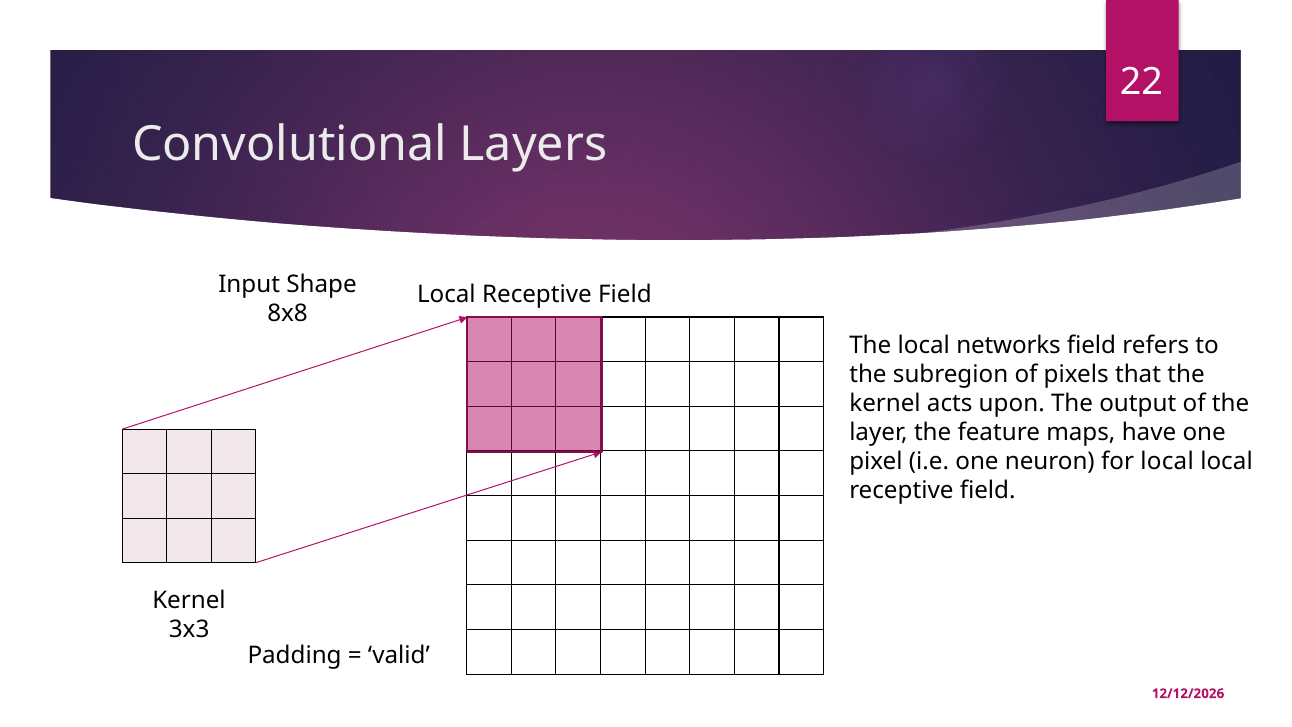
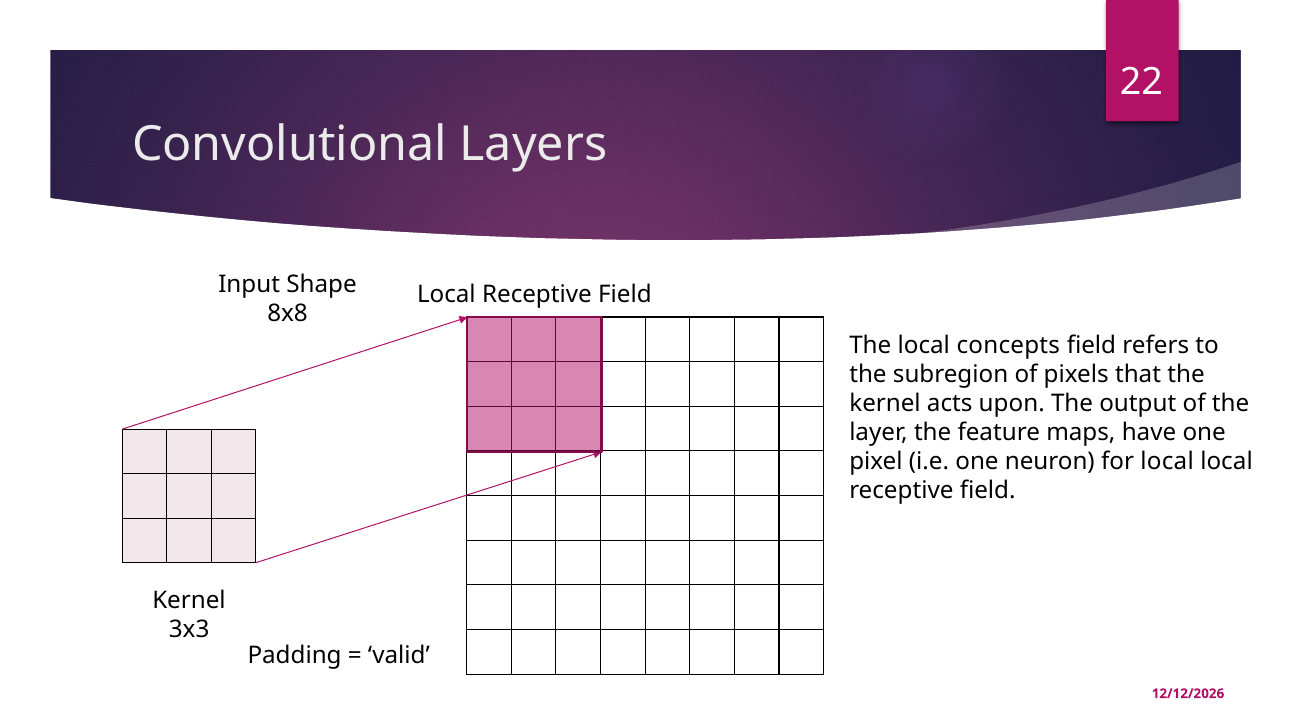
networks: networks -> concepts (1008, 345)
